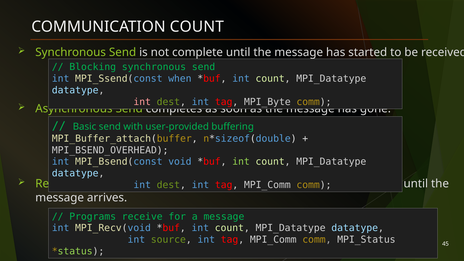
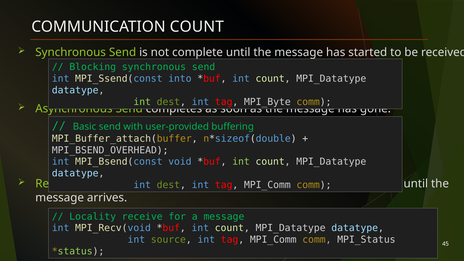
when: when -> into (180, 79)
int colour: pink -> light green (142, 102)
Programs: Programs -> Locality (93, 217)
